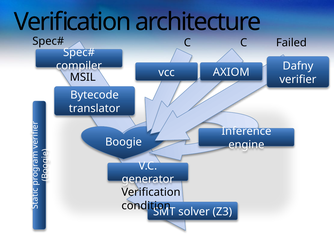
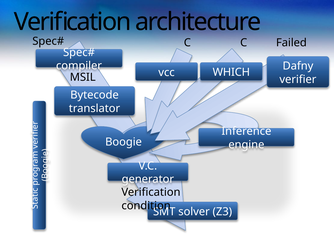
AXIOM: AXIOM -> WHICH (231, 72)
